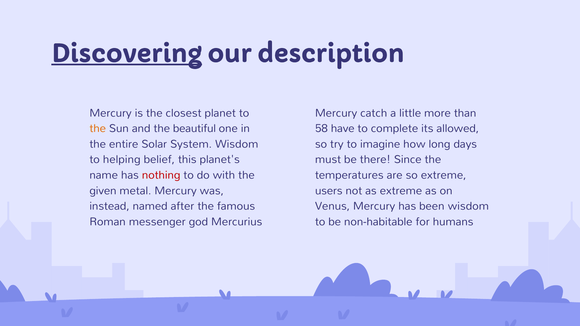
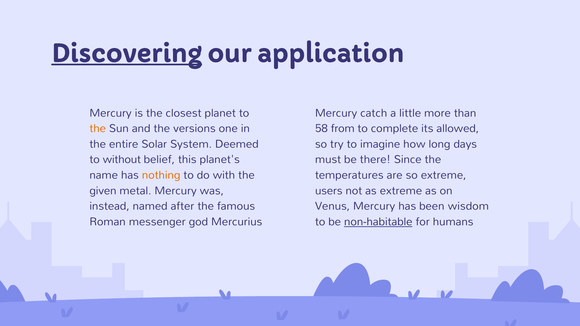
description: description -> application (331, 54)
beautiful: beautiful -> versions (194, 129)
have: have -> from (343, 129)
System Wisdom: Wisdom -> Deemed (237, 144)
helping: helping -> without (122, 160)
nothing colour: red -> orange (161, 175)
non-habitable underline: none -> present (378, 222)
